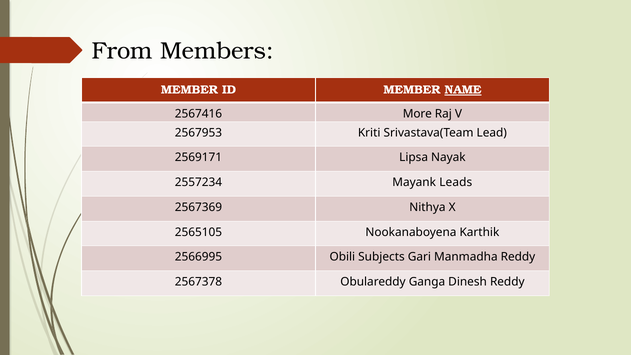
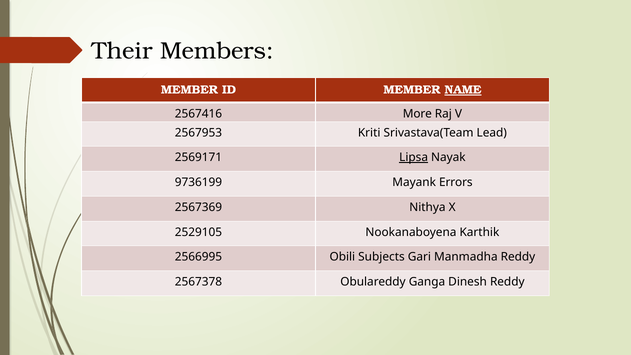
From: From -> Their (122, 51)
Lipsa underline: none -> present (414, 157)
2557234: 2557234 -> 9736199 (198, 182)
Leads: Leads -> Errors (456, 182)
2565105: 2565105 -> 2529105 (198, 232)
